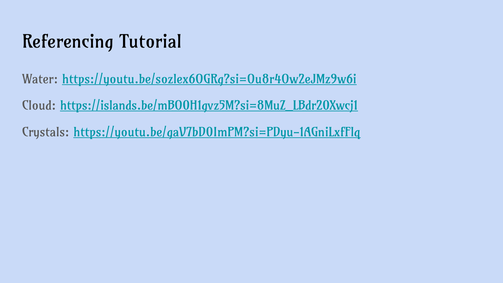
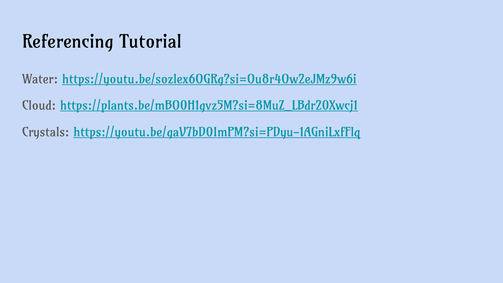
https://islands.be/mBO0H1gvz5M?si=8MuZ_LBdr20Xwcj1: https://islands.be/mBO0H1gvz5M?si=8MuZ_LBdr20Xwcj1 -> https://plants.be/mBO0H1gvz5M?si=8MuZ_LBdr20Xwcj1 (209, 106)
